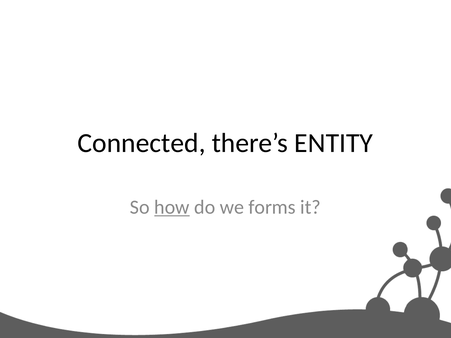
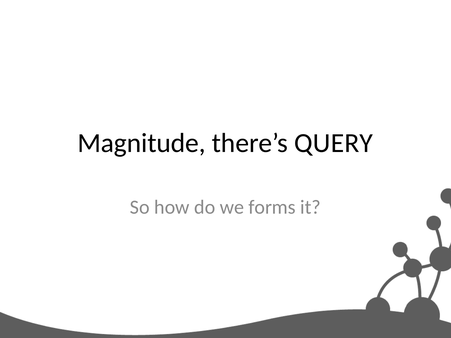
Connected: Connected -> Magnitude (142, 143)
ENTITY: ENTITY -> QUERY (334, 143)
how underline: present -> none (172, 207)
